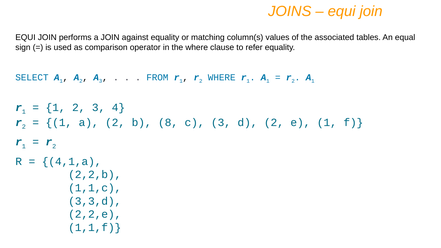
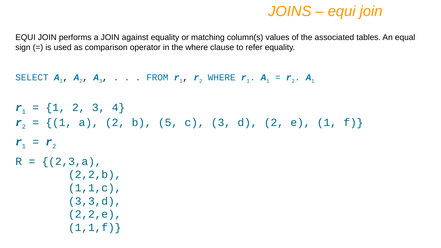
8: 8 -> 5 (168, 123)
4,1,a: 4,1,a -> 2,3,a (72, 161)
